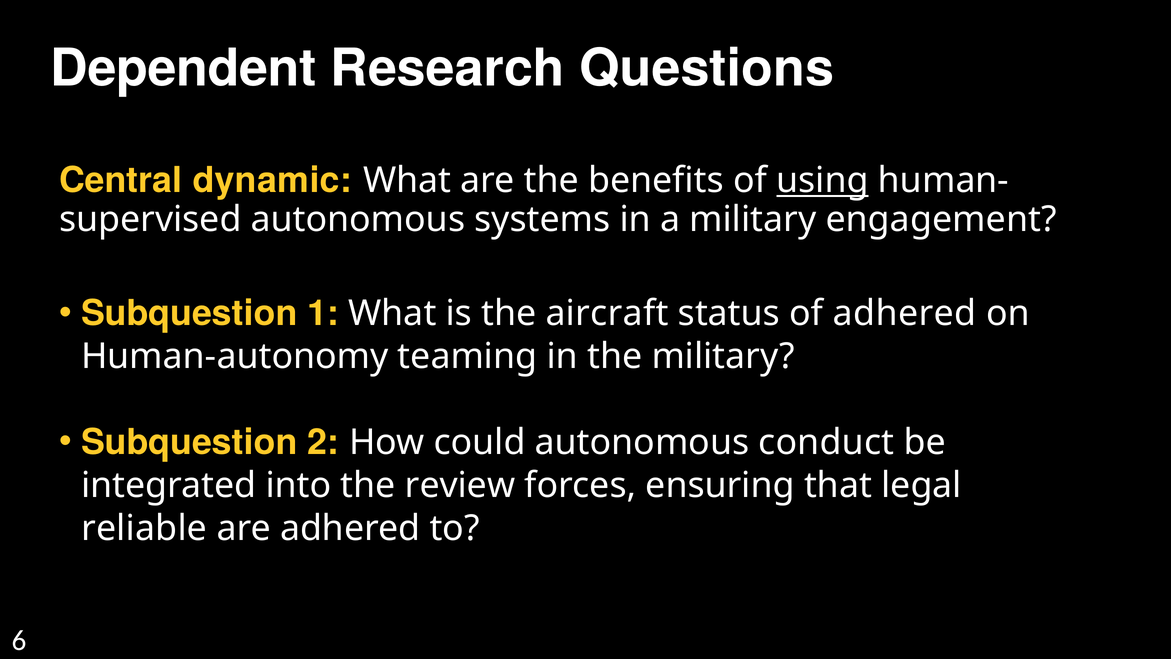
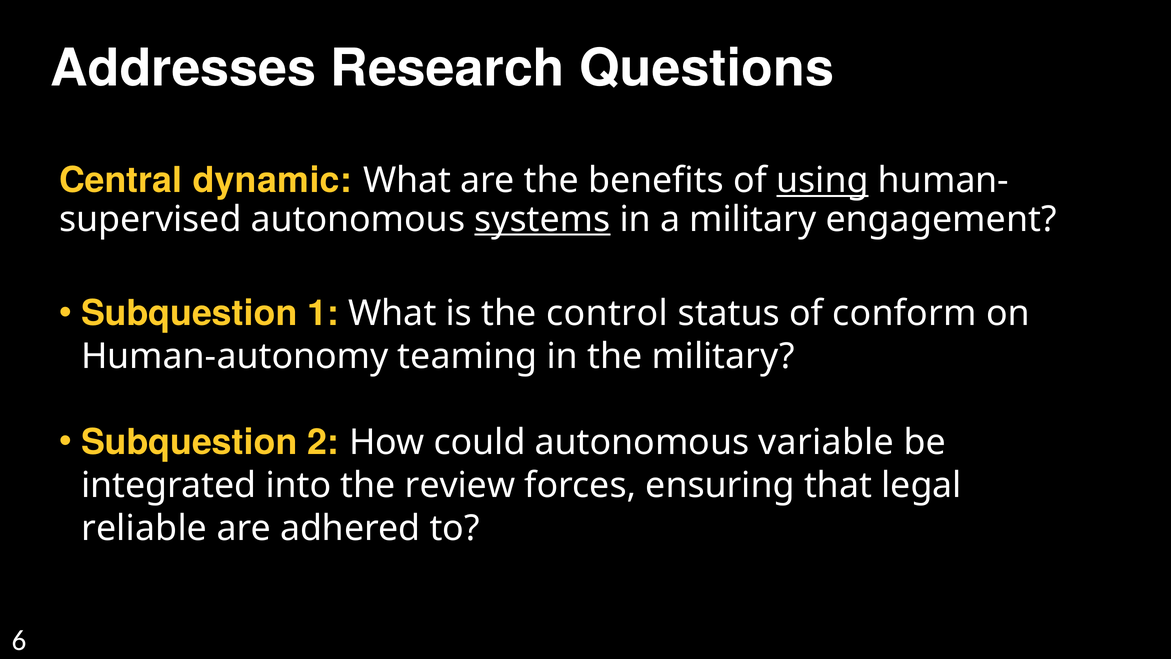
Dependent: Dependent -> Addresses (183, 69)
systems underline: none -> present (542, 219)
aircraft: aircraft -> control (607, 313)
of adhered: adhered -> conform (905, 313)
conduct: conduct -> variable (826, 442)
